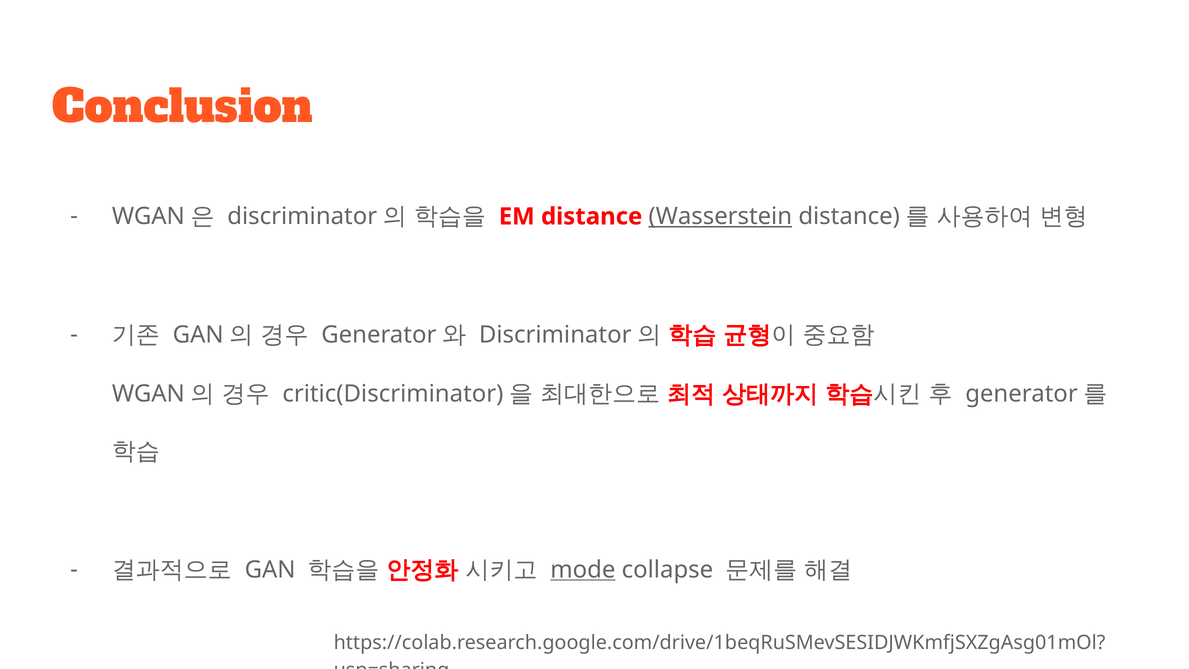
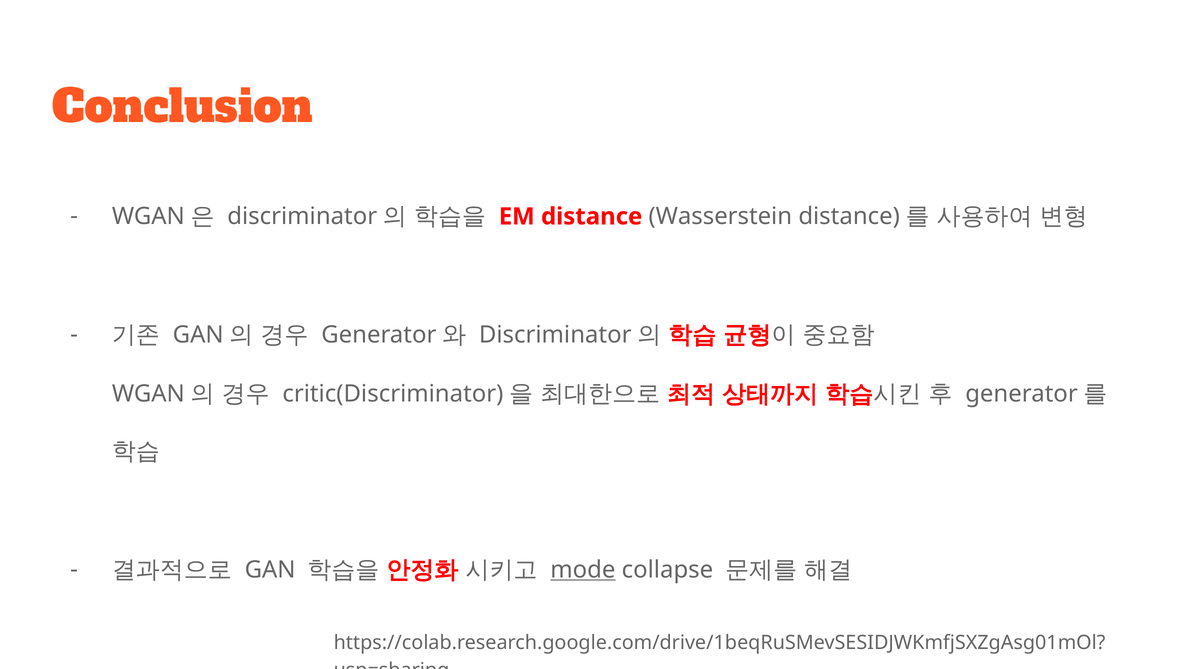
Wasserstein underline: present -> none (720, 216)
